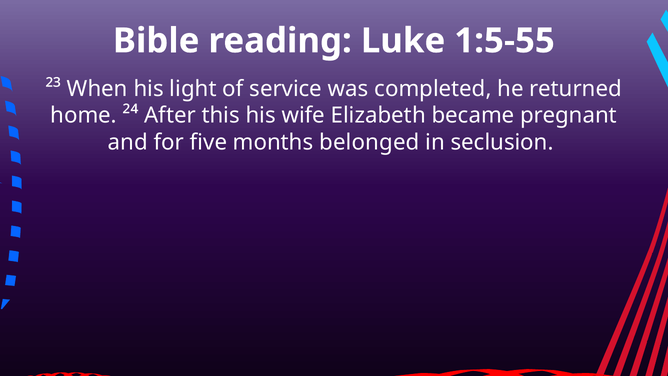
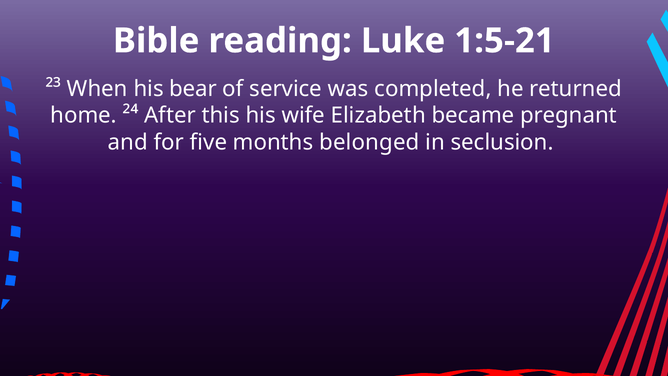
1:5-55: 1:5-55 -> 1:5-21 (505, 41)
light: light -> bear (193, 89)
